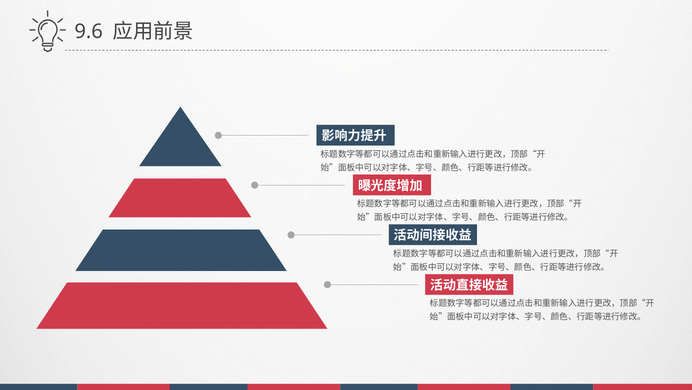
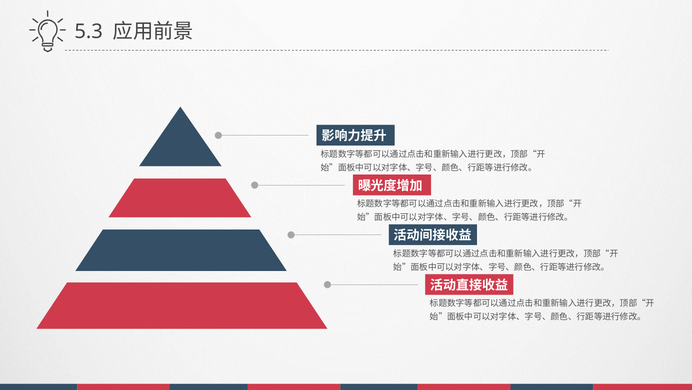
9.6: 9.6 -> 5.3 (89, 31)
